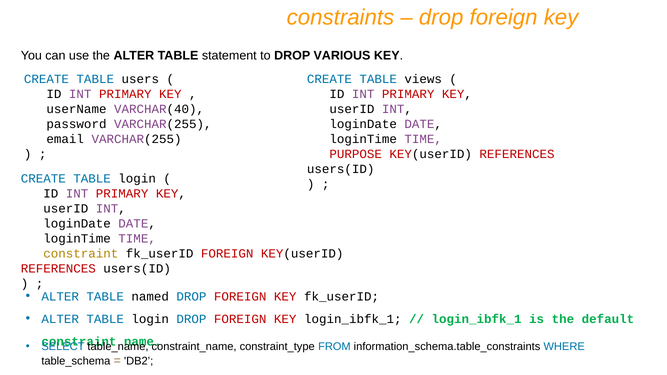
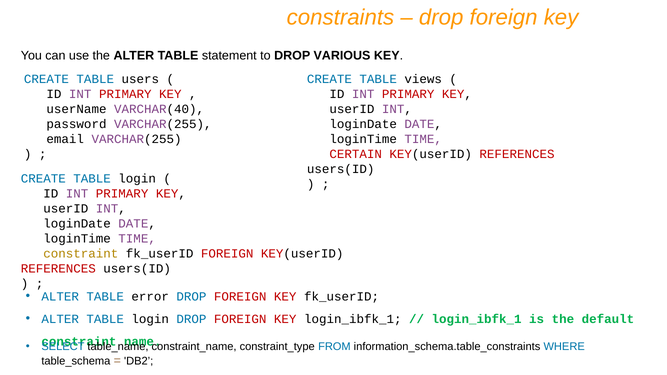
PURPOSE: PURPOSE -> CERTAIN (356, 154)
named: named -> error (150, 297)
